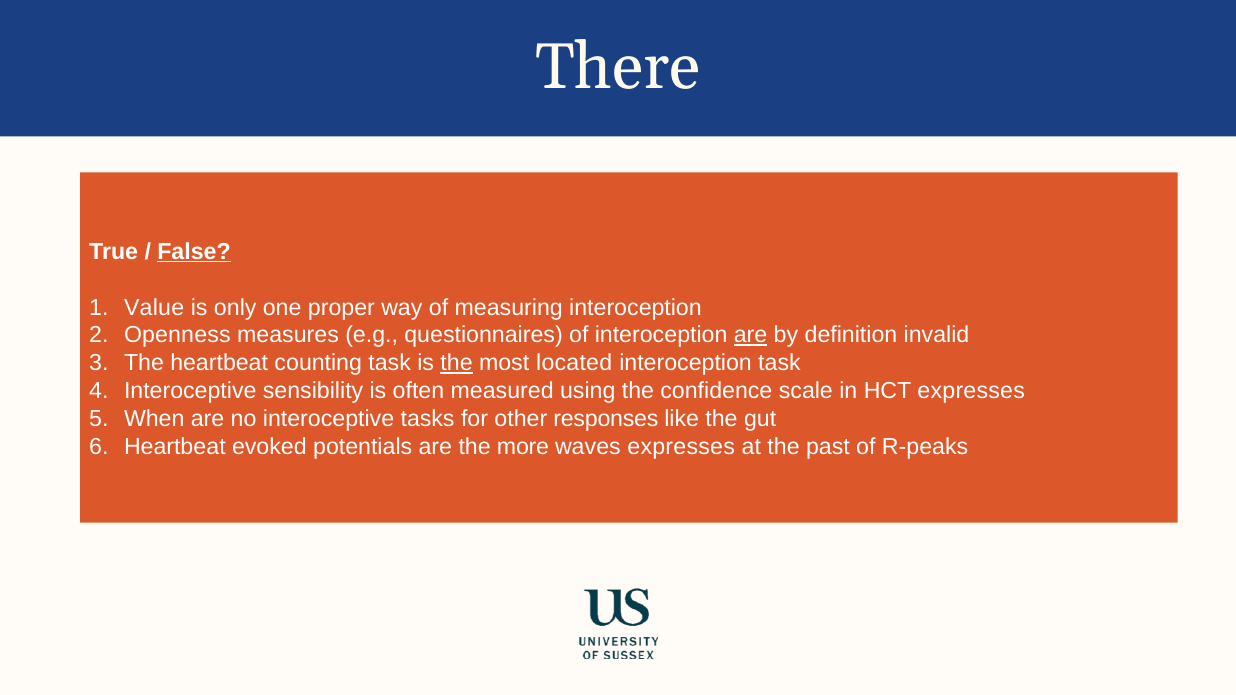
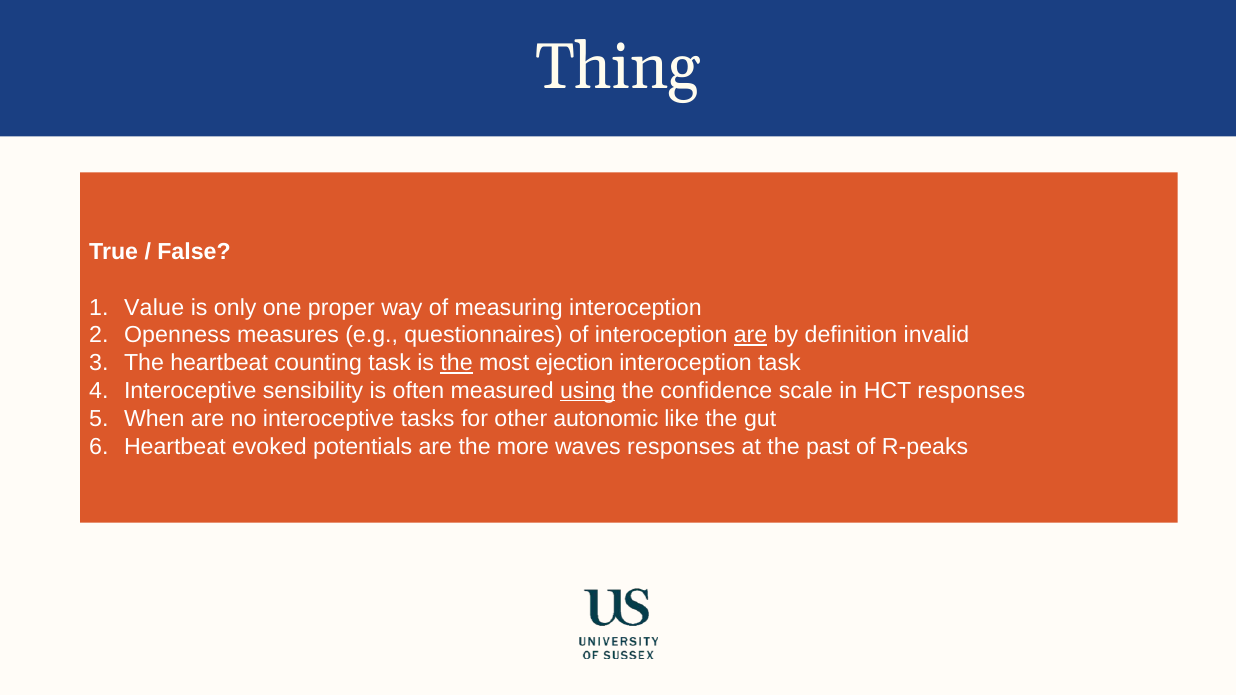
There: There -> Thing (618, 68)
False underline: present -> none (194, 252)
located: located -> ejection (574, 363)
using underline: none -> present (588, 391)
HCT expresses: expresses -> responses (971, 391)
responses: responses -> autonomic (606, 419)
waves expresses: expresses -> responses (681, 447)
